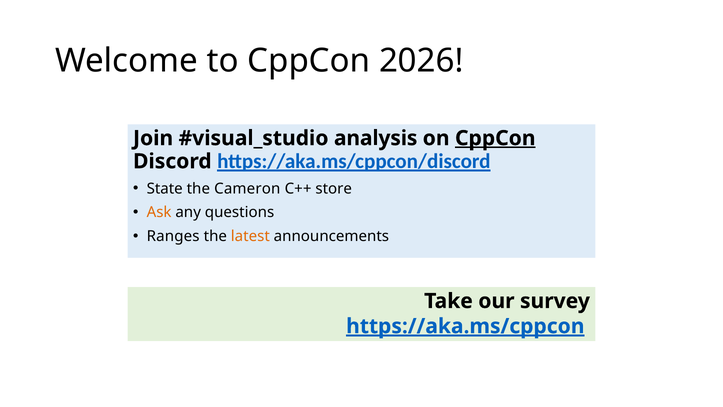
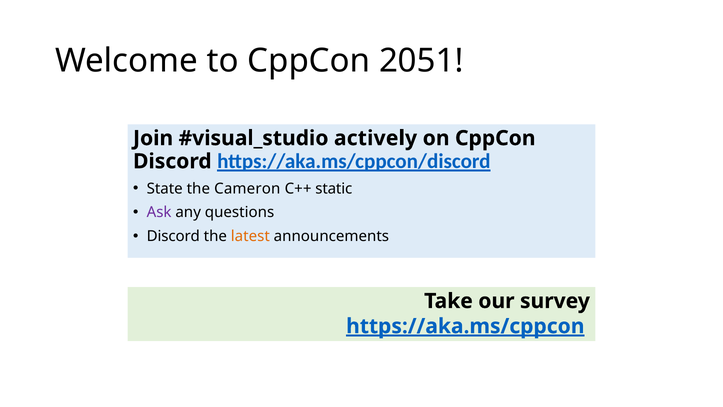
2026: 2026 -> 2051 (421, 61)
analysis: analysis -> actively (375, 138)
CppCon underline: present -> none (495, 138)
store: store -> static (334, 188)
Ask colour: orange -> purple (159, 212)
Ranges: Ranges -> Discord (173, 236)
